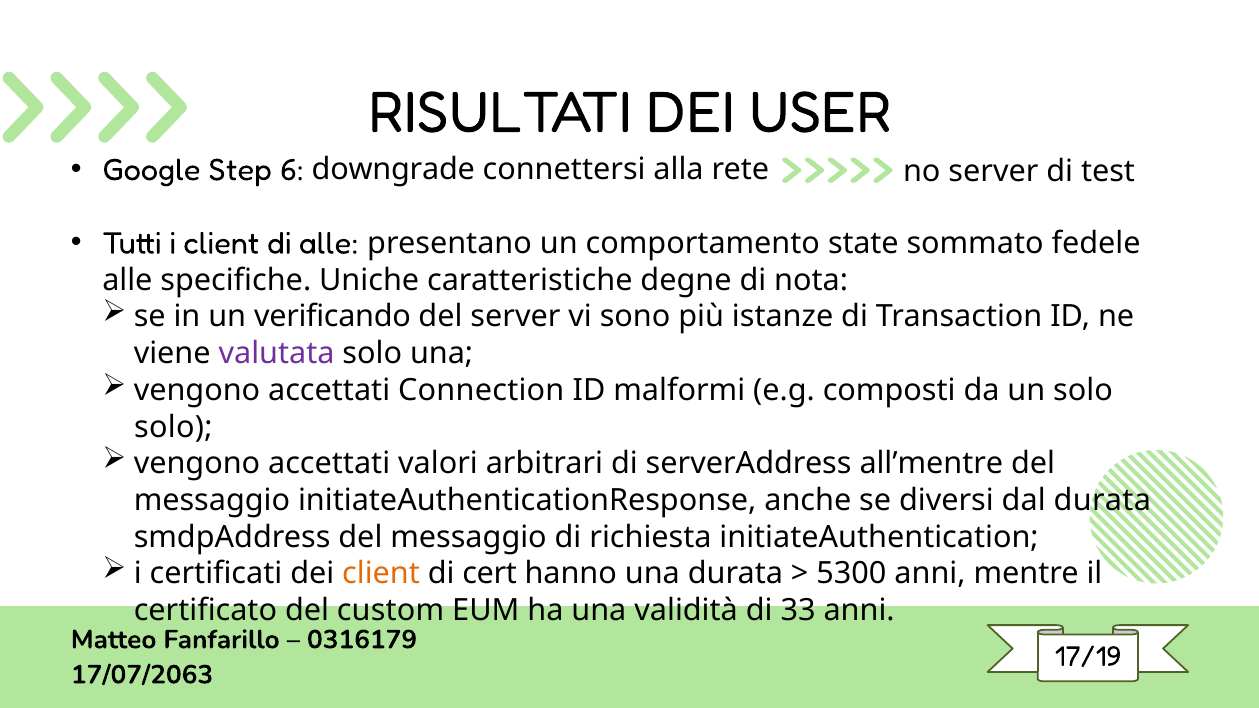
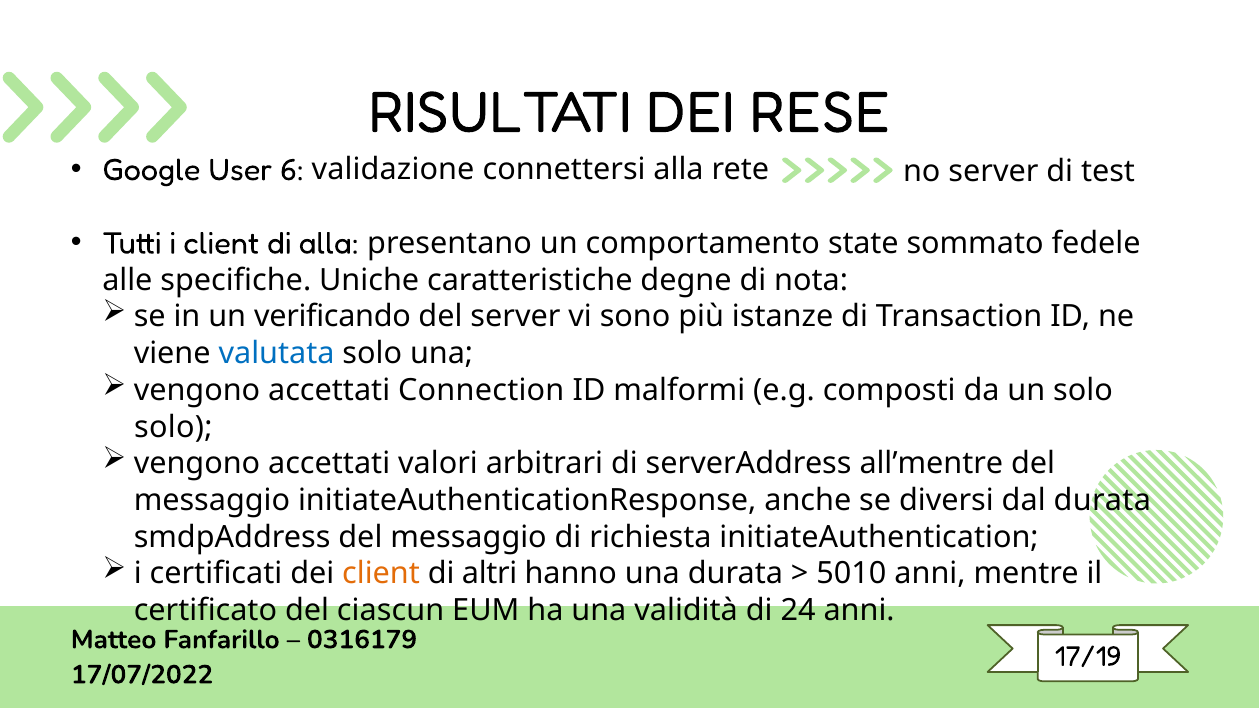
USER: USER -> RESE (820, 113)
Step: Step -> User (240, 170)
downgrade: downgrade -> validazione (393, 170)
di alle: alle -> alla (329, 243)
valutata colour: purple -> blue (277, 354)
cert: cert -> altri (490, 574)
5300: 5300 -> 5010 (851, 574)
custom: custom -> ciascun (391, 611)
33: 33 -> 24 (798, 611)
17/07/2063: 17/07/2063 -> 17/07/2022 (142, 675)
